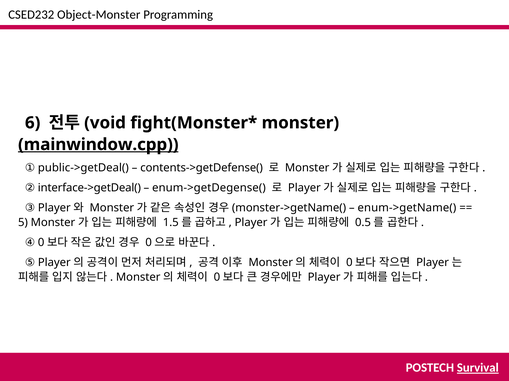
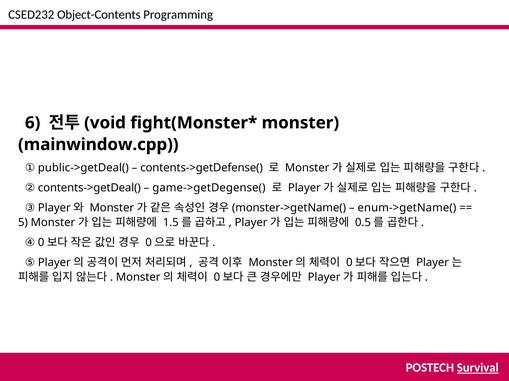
Object-Monster: Object-Monster -> Object-Contents (99, 15)
mainwindow.cpp underline: present -> none (98, 145)
interface->getDeal(: interface->getDeal( -> contents->getDeal( (89, 188)
enum->getDegense(: enum->getDegense( -> game->getDegense( (209, 188)
